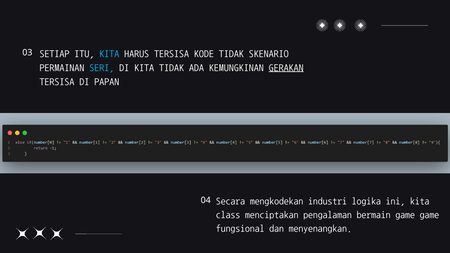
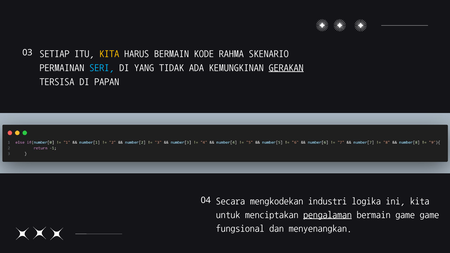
KITA colour: light blue -> yellow (109, 54)
HARUS TERSISA: TERSISA -> BERMAIN (172, 54)
KODE TIDAK: TIDAK -> RAHMA (231, 54)
DI KITA: KITA -> YANG (144, 68)
class: class -> untuk (228, 215)
pengalaman underline: none -> present (328, 215)
